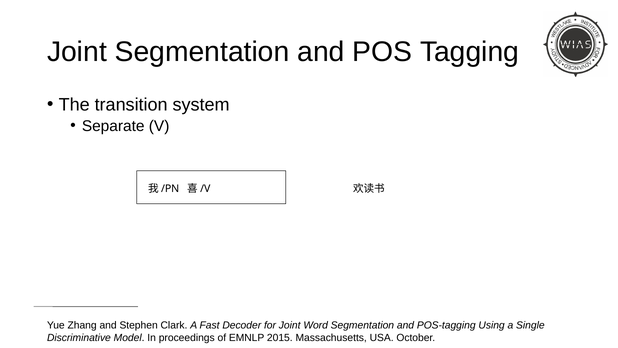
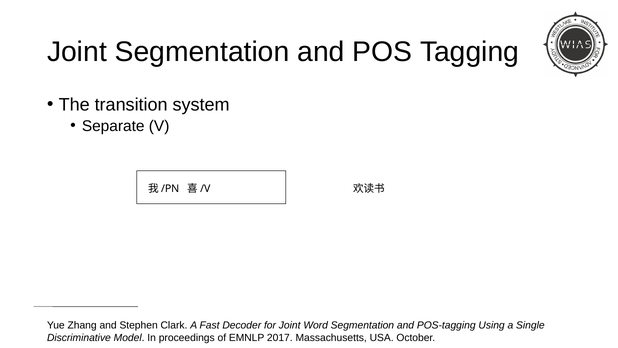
2015: 2015 -> 2017 (280, 337)
